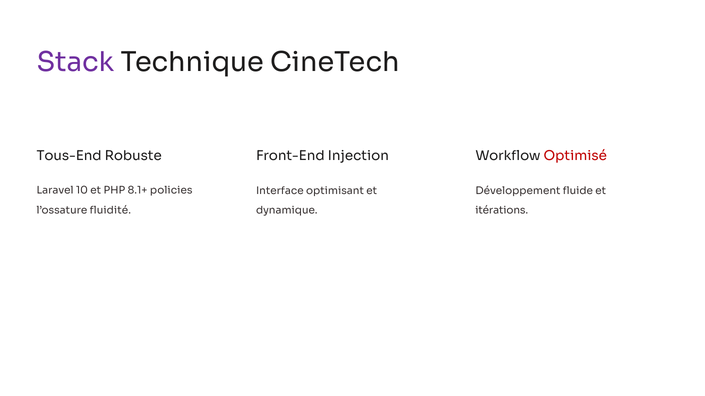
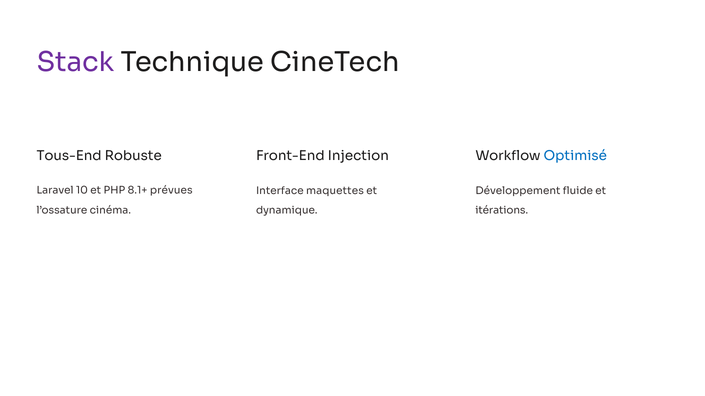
Optimisé colour: red -> blue (575, 156)
policies: policies -> prévues (171, 191)
optimisant: optimisant -> maquettes (335, 191)
fluidité: fluidité -> cinéma (110, 211)
